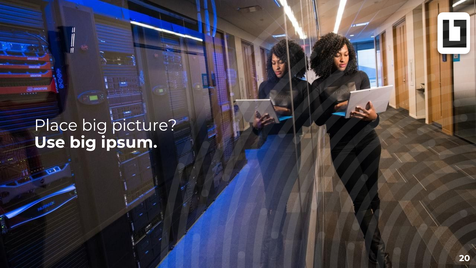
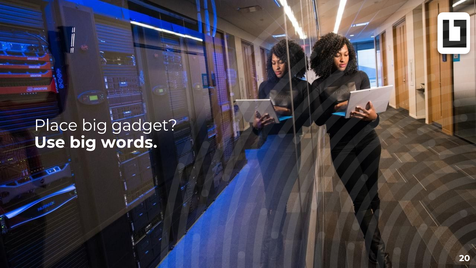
picture: picture -> gadget (144, 125)
ipsum: ipsum -> words (129, 142)
